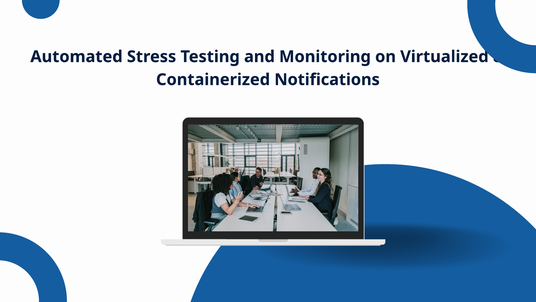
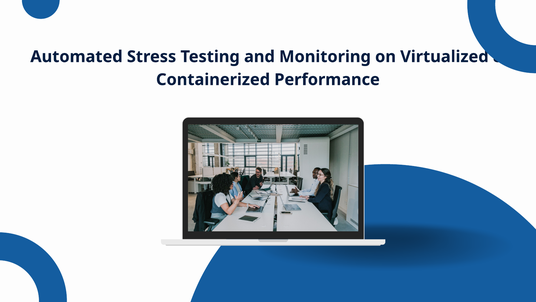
Notifications: Notifications -> Performance (327, 80)
